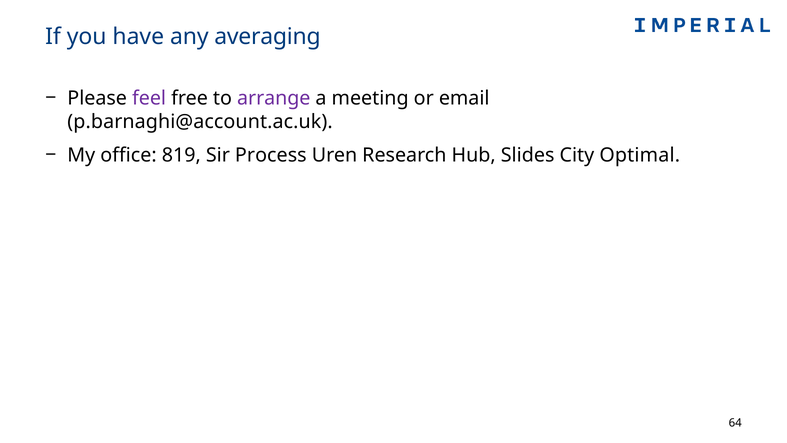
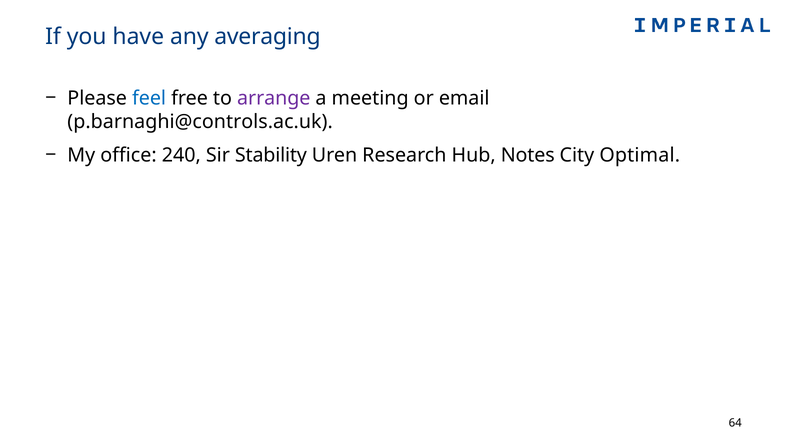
feel colour: purple -> blue (149, 98)
p.barnaghi@account.ac.uk: p.barnaghi@account.ac.uk -> p.barnaghi@controls.ac.uk (200, 122)
819: 819 -> 240 (181, 155)
Process: Process -> Stability (271, 155)
Slides: Slides -> Notes (528, 155)
